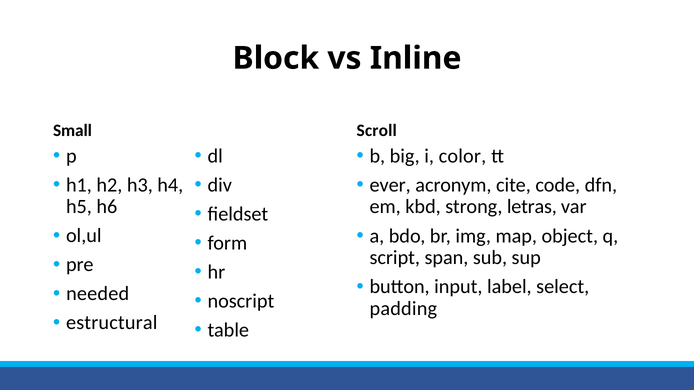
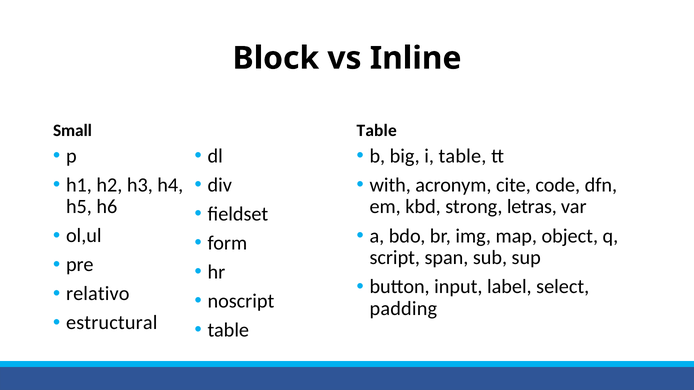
Scroll: Scroll -> Table (377, 131)
i color: color -> table (462, 156)
ever: ever -> with (390, 185)
needed: needed -> relativo (98, 294)
